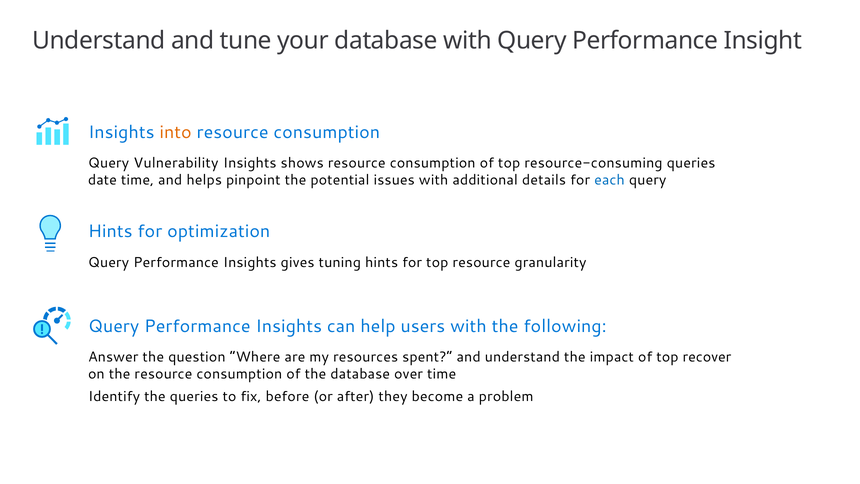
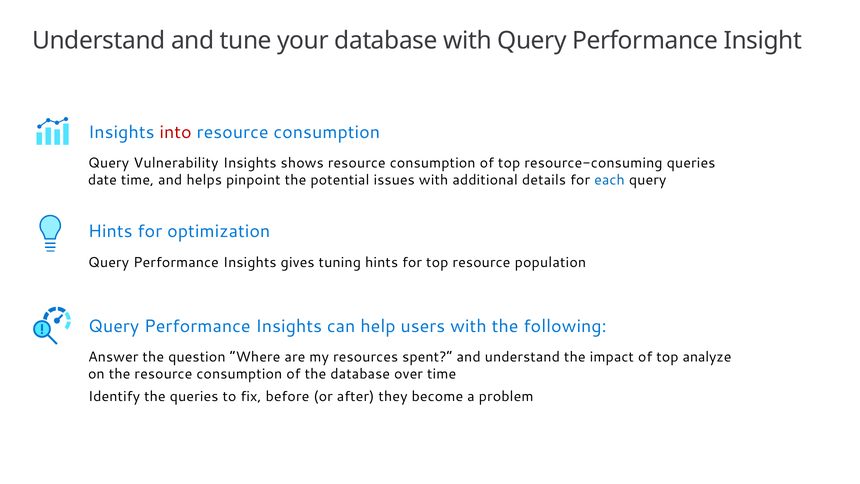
into colour: orange -> red (176, 132)
granularity: granularity -> population (550, 262)
recover: recover -> analyze (707, 357)
